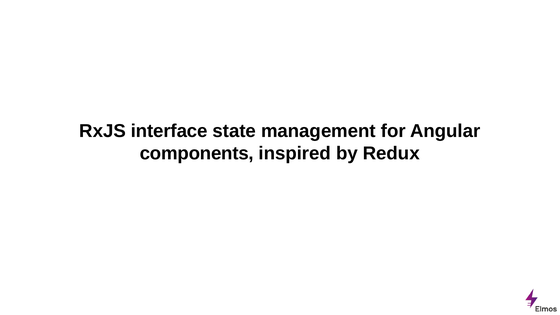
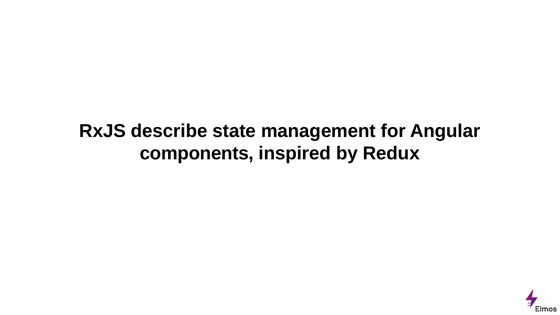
interface: interface -> describe (169, 131)
